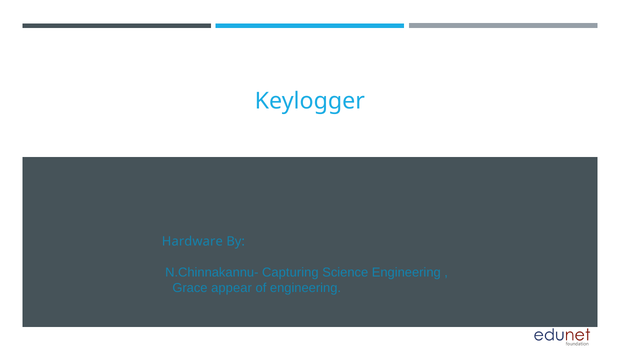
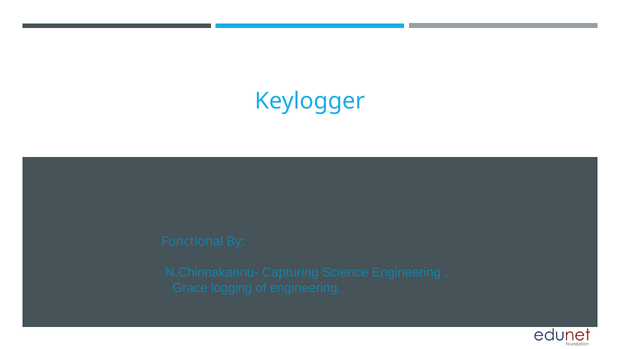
Hardware: Hardware -> Functional (192, 241)
appear: appear -> logging (232, 288)
